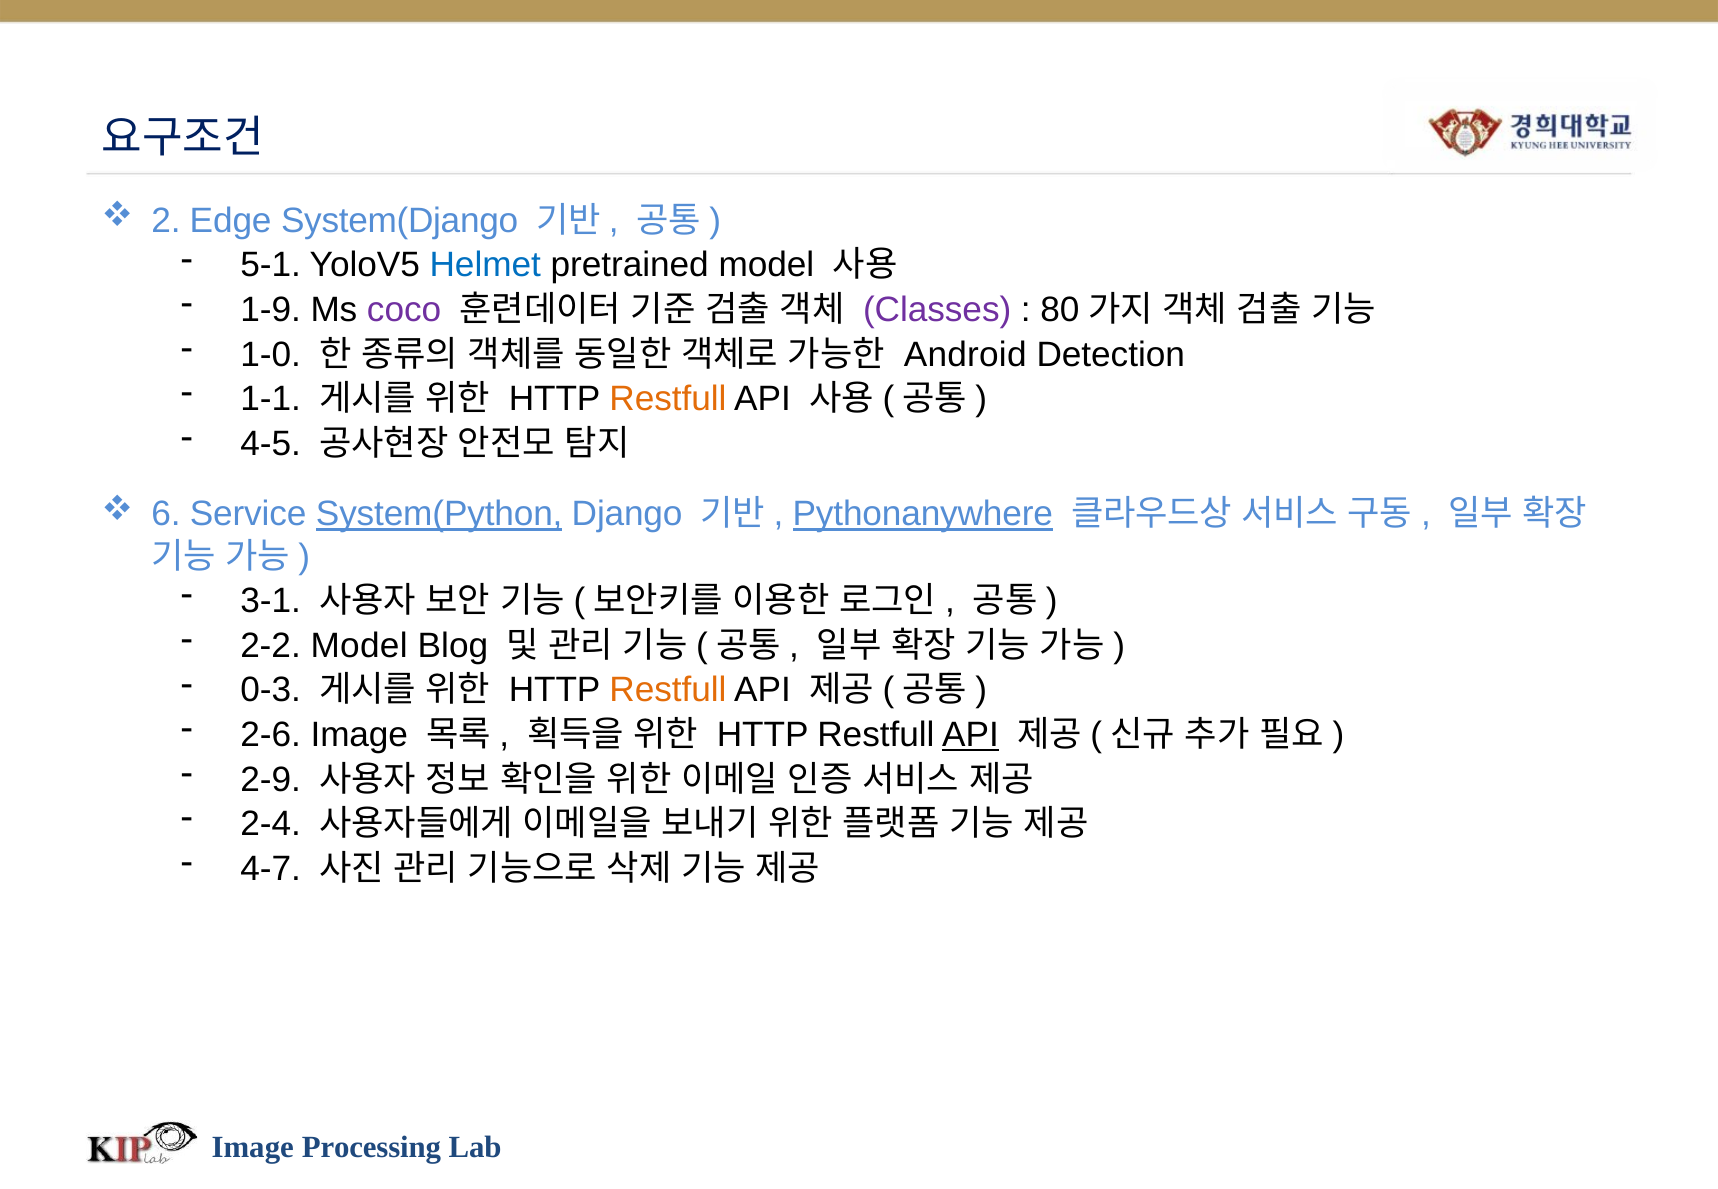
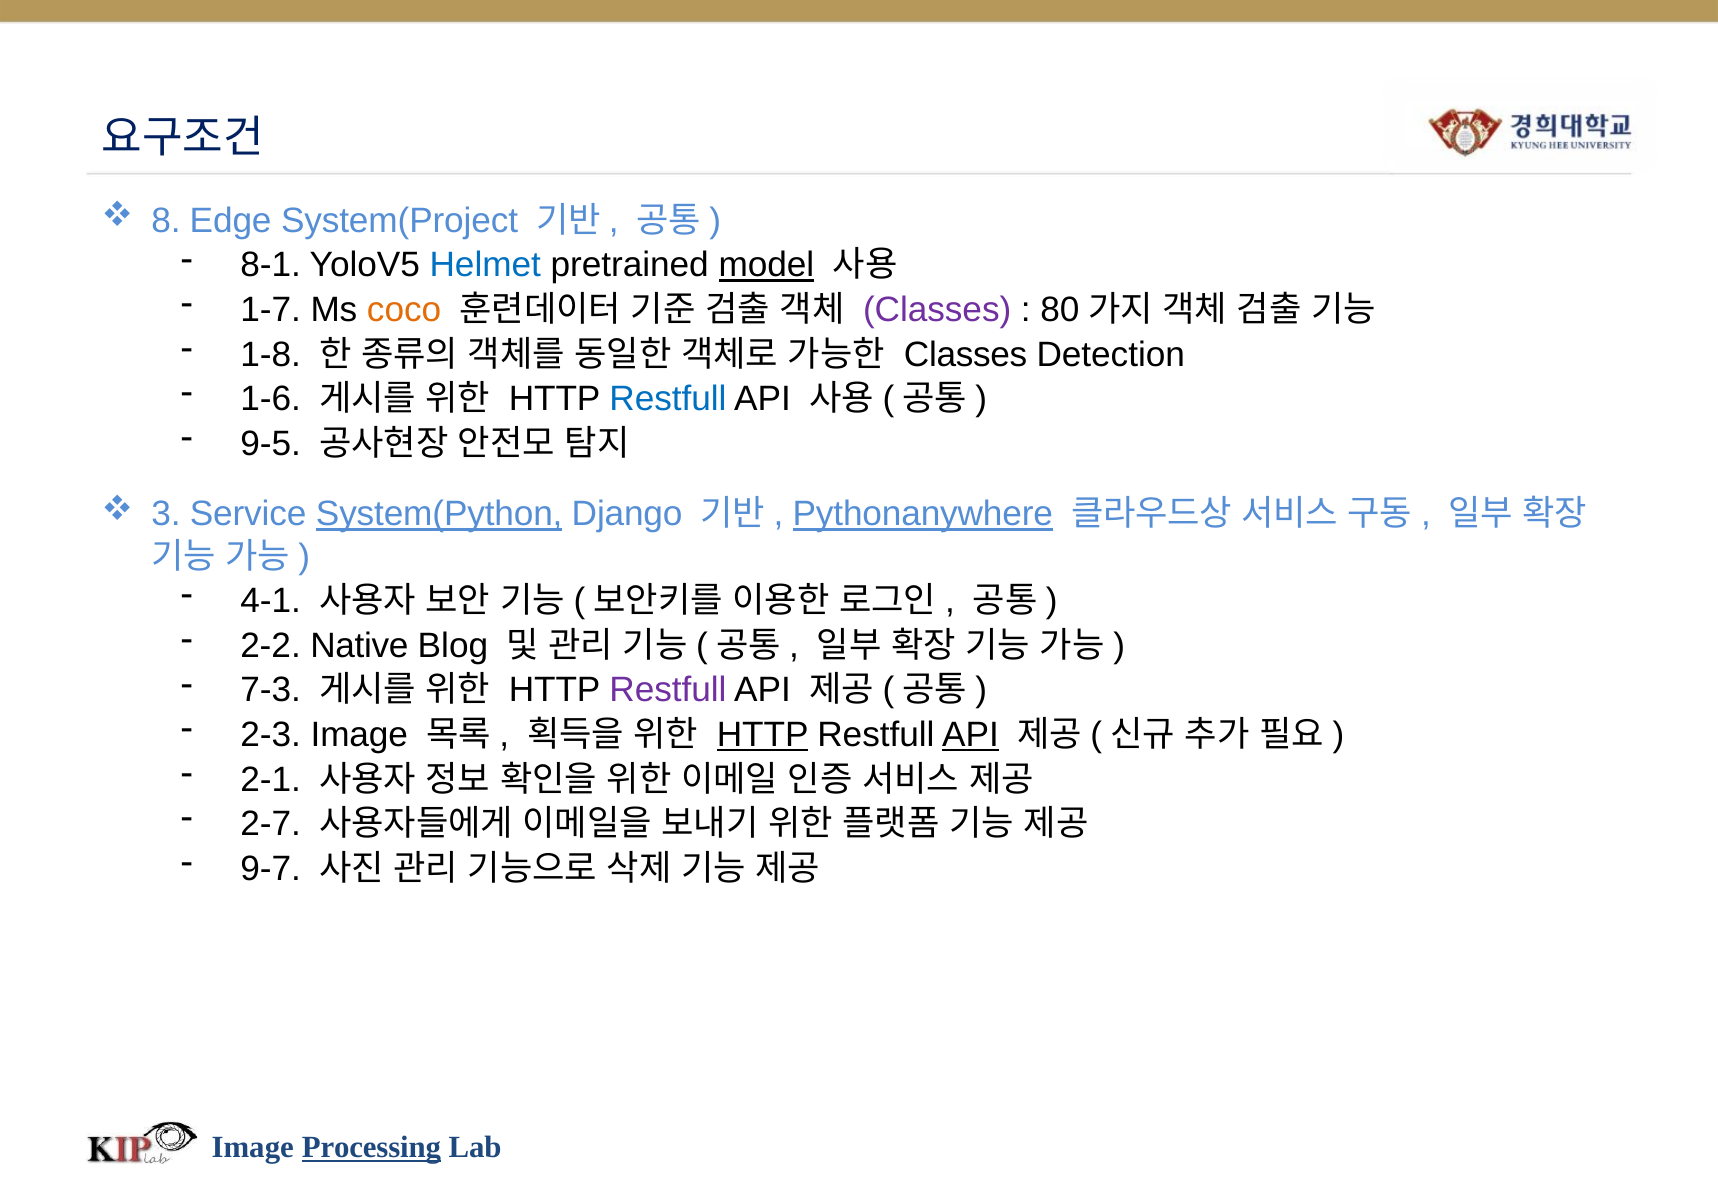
2: 2 -> 8 (166, 221)
System(Django: System(Django -> System(Project (400, 221)
5-1: 5-1 -> 8-1 (271, 265)
model underline: none -> present (766, 265)
1-9: 1-9 -> 1-7 (271, 310)
coco colour: purple -> orange (404, 310)
1-0: 1-0 -> 1-8 (271, 355)
Android: Android -> Classes (966, 355)
1-1: 1-1 -> 1-6 (271, 399)
Restfull colour: orange -> blue (668, 399)
4-5: 4-5 -> 9-5 (271, 444)
6: 6 -> 3 (166, 515)
3-1: 3-1 -> 4-1 (271, 601)
2-2 Model: Model -> Native (359, 646)
0-3: 0-3 -> 7-3 (271, 691)
Restfull colour: orange -> purple (668, 691)
2-6: 2-6 -> 2-3 (271, 735)
HTTP underline: none -> present (763, 735)
2-9: 2-9 -> 2-1 (271, 780)
2-4: 2-4 -> 2-7 (271, 824)
4-7: 4-7 -> 9-7 (271, 869)
Processing underline: none -> present (371, 1148)
